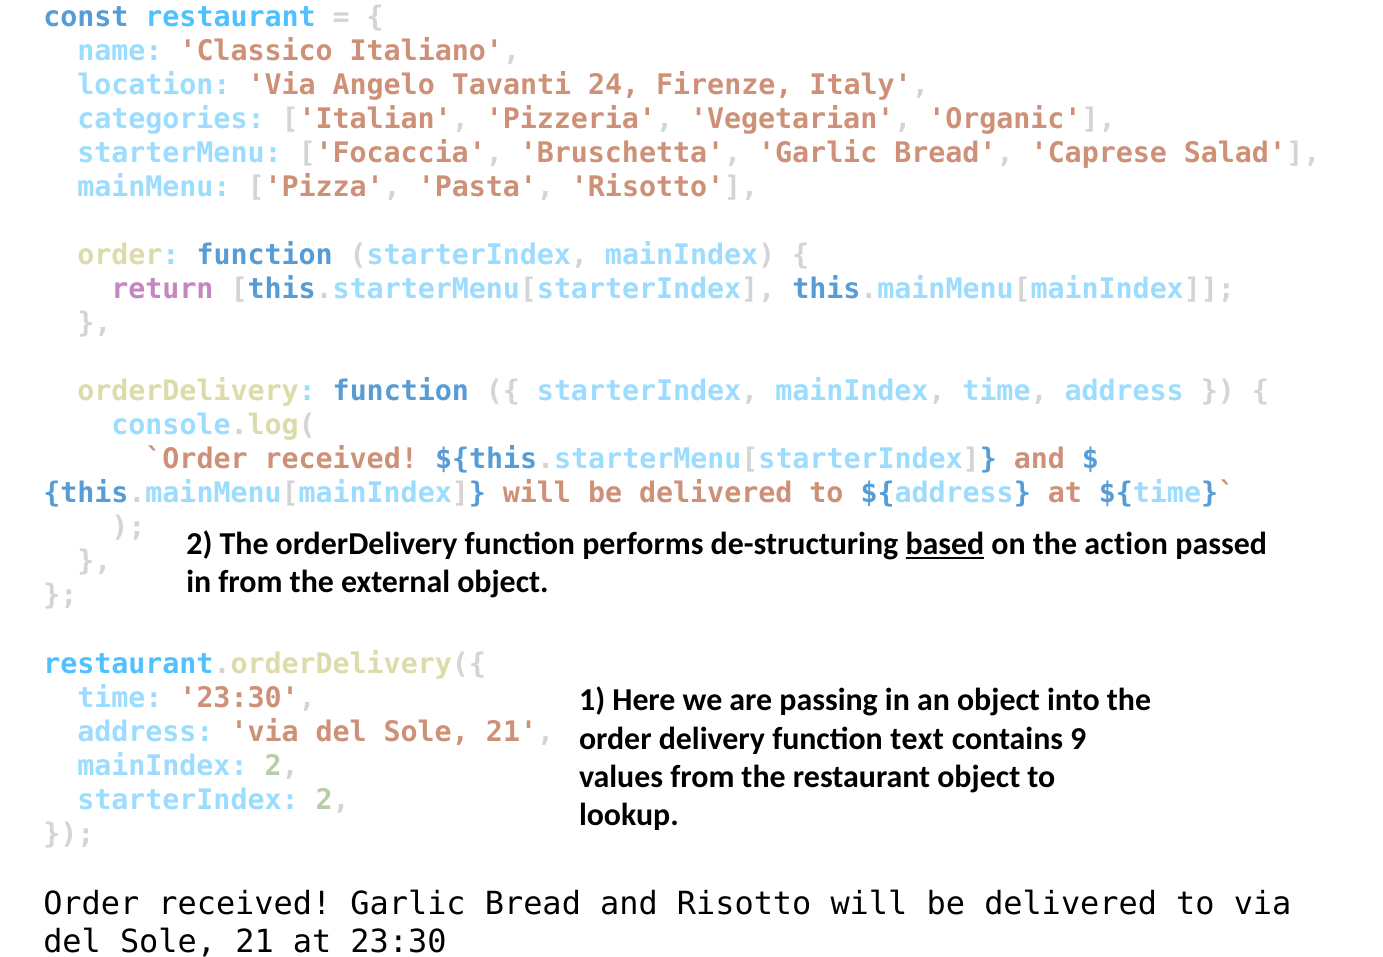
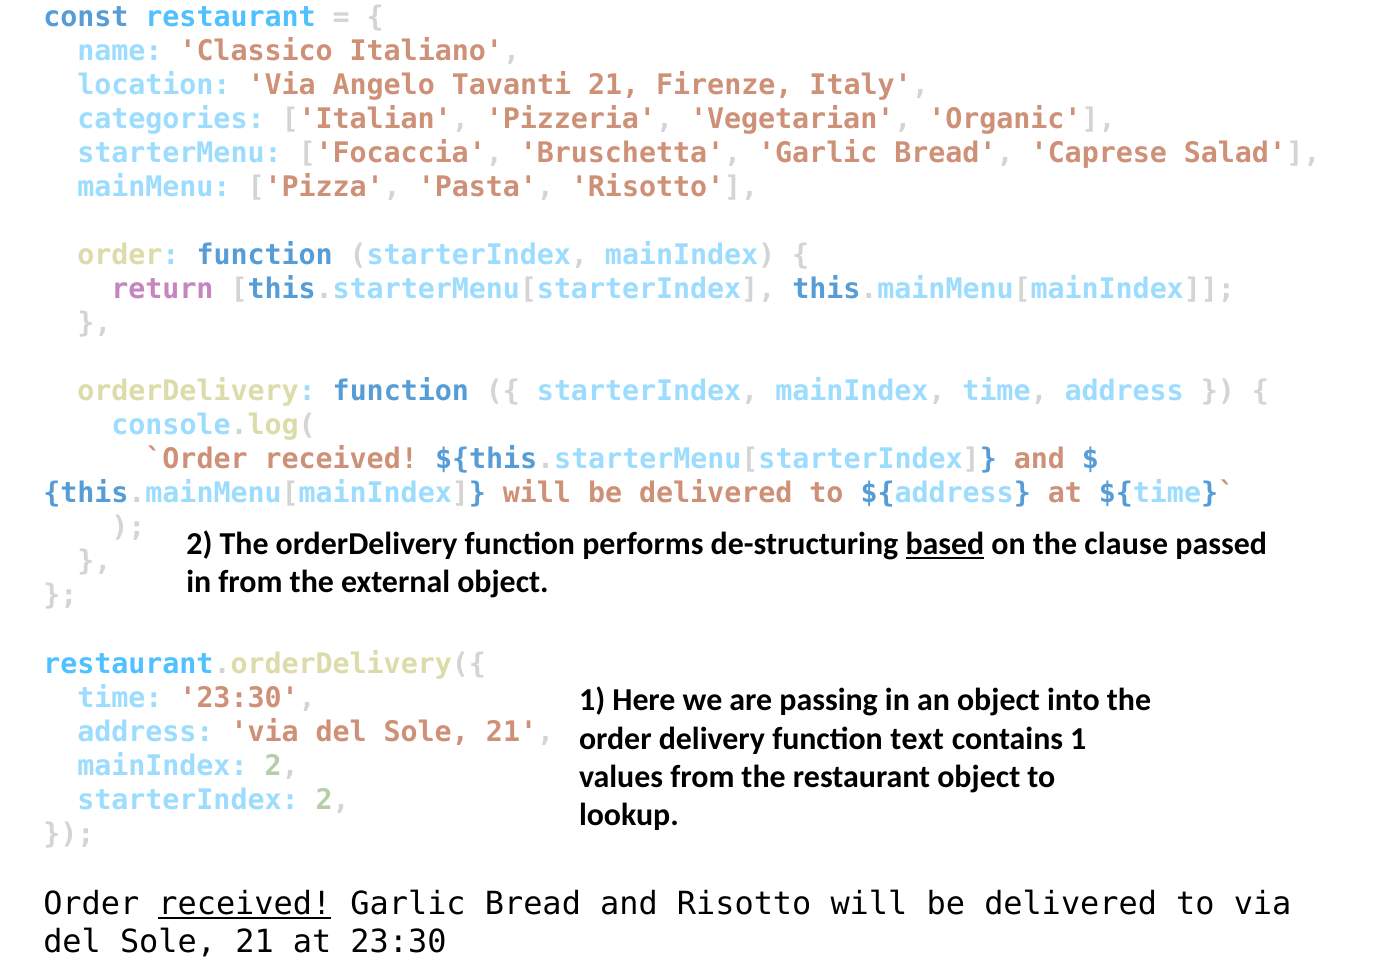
Tavanti 24: 24 -> 21 (614, 86)
action: action -> clause (1126, 544)
contains 9: 9 -> 1 (1078, 739)
received underline: none -> present (245, 905)
